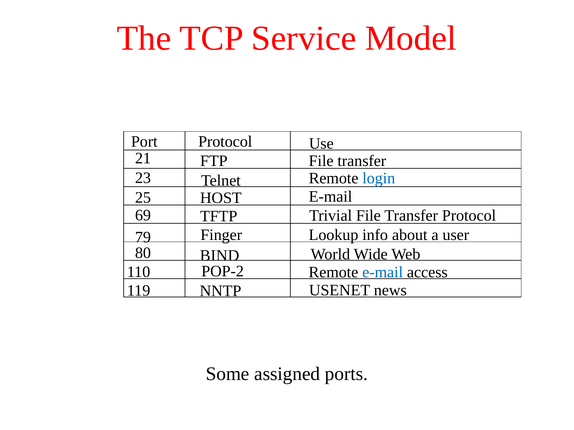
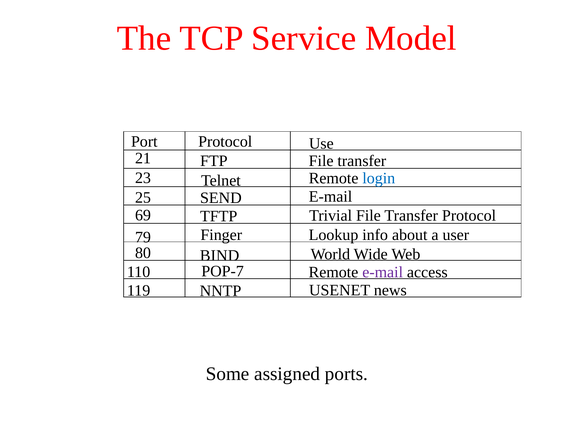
HOST: HOST -> SEND (221, 198)
POP-2: POP-2 -> POP-7 (223, 272)
e-mail colour: blue -> purple (383, 273)
